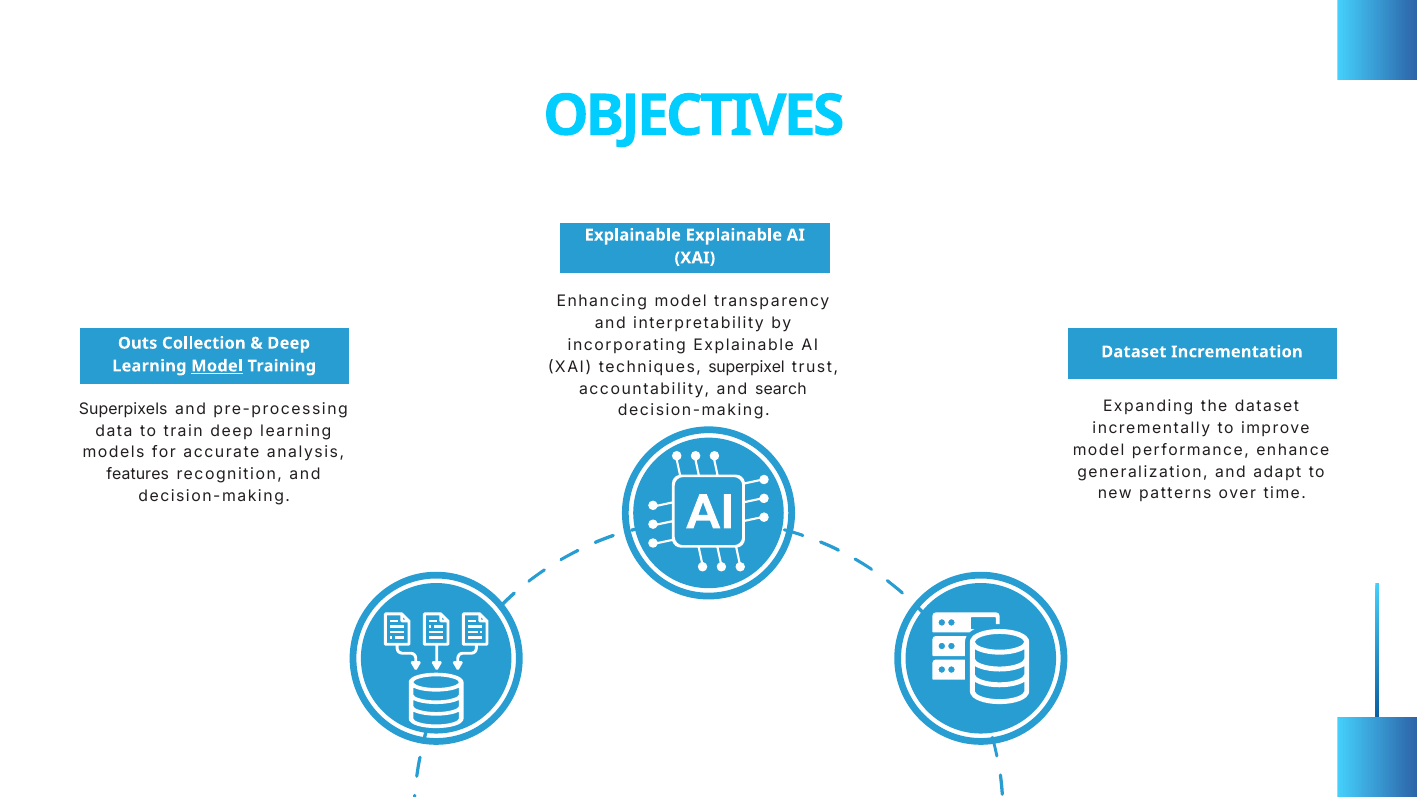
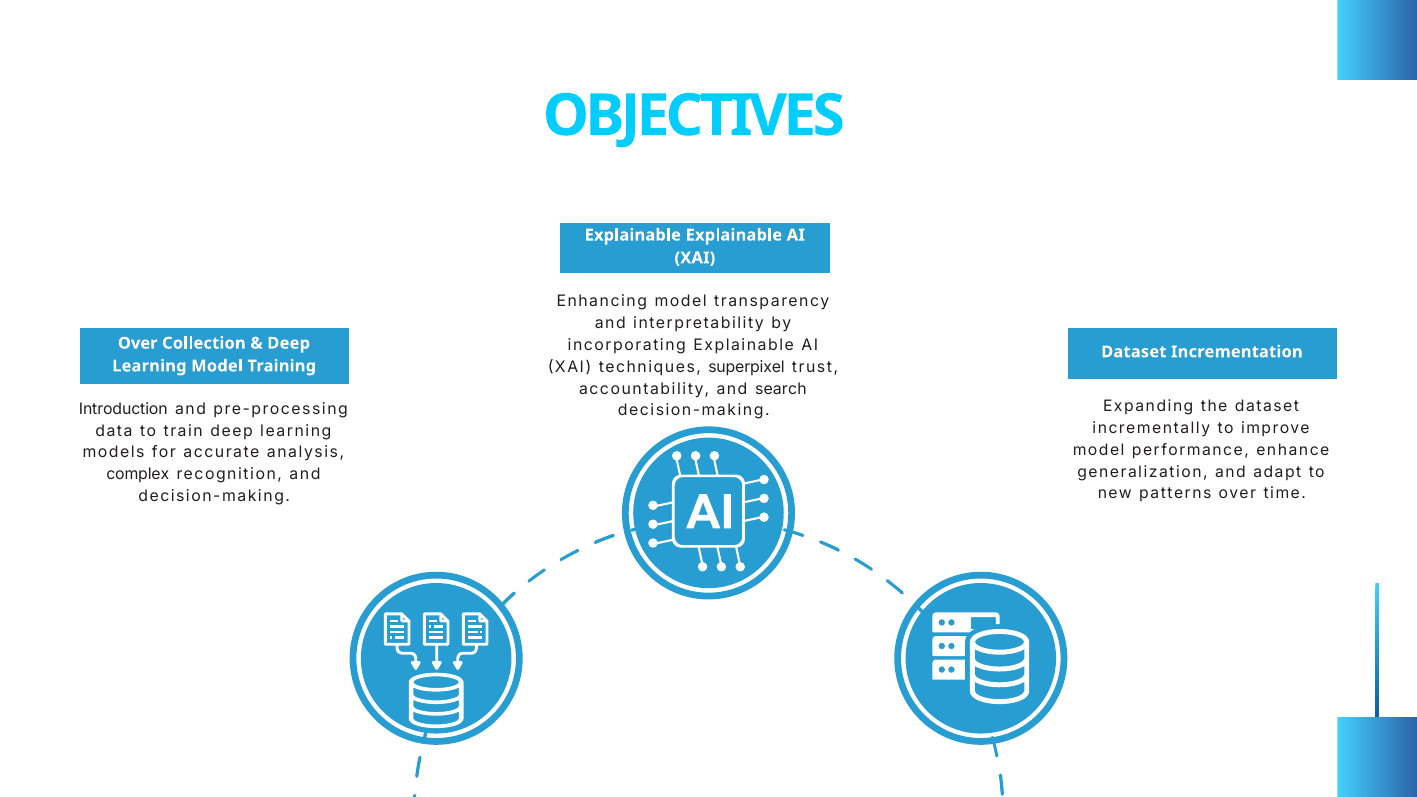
Outs: Outs -> Over (138, 343)
Model underline: present -> none (217, 366)
Superpixels: Superpixels -> Introduction (123, 409)
features: features -> complex (138, 475)
